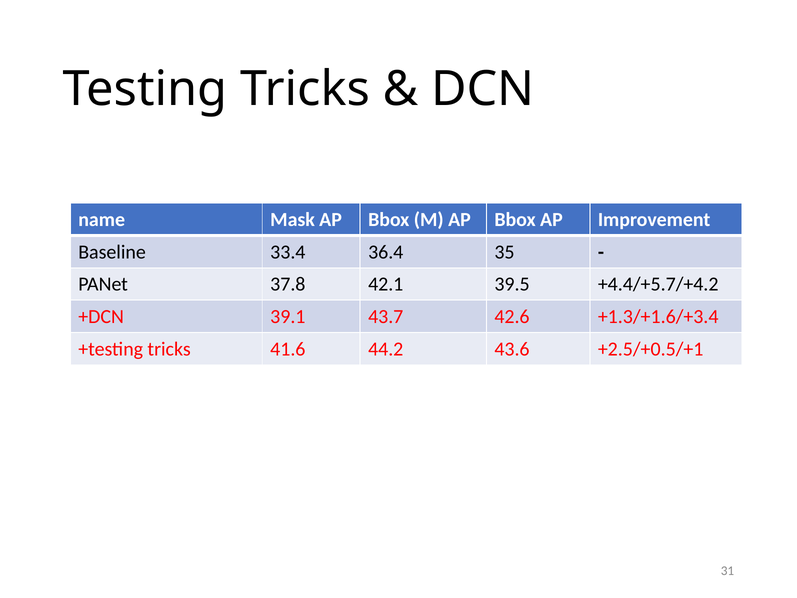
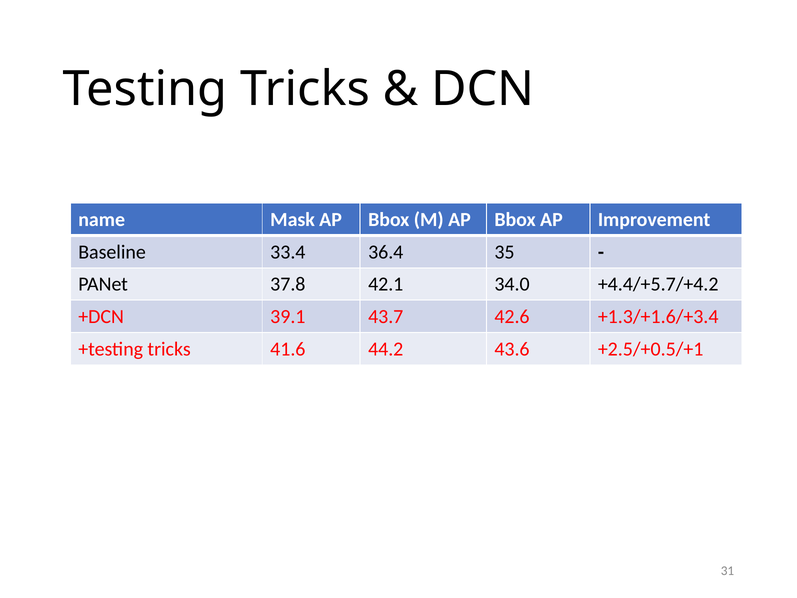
39.5: 39.5 -> 34.0 (512, 284)
